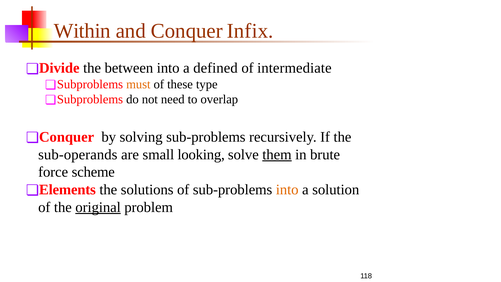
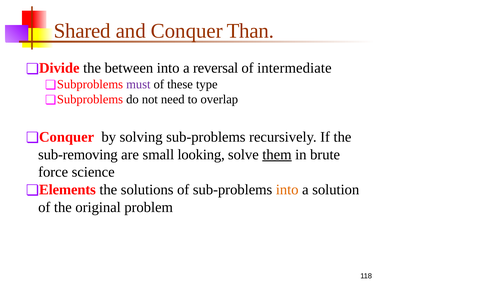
Within: Within -> Shared (82, 31)
Infix: Infix -> Than (250, 31)
defined: defined -> reversal (216, 68)
must colour: orange -> purple (138, 84)
sub-operands: sub-operands -> sub-removing (78, 154)
scheme: scheme -> science (93, 172)
original underline: present -> none (98, 207)
